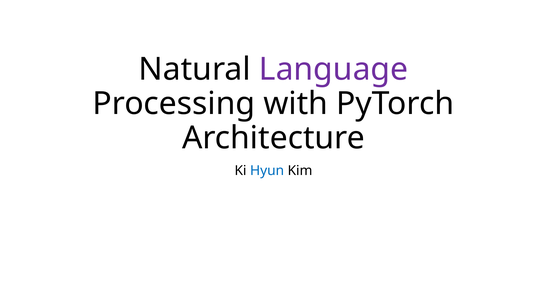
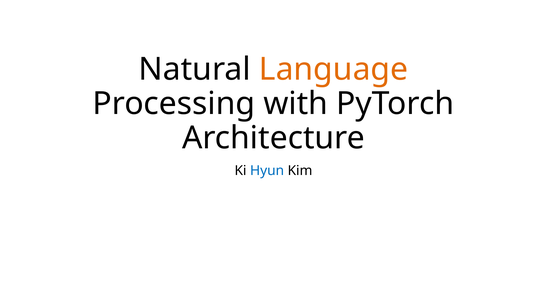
Language colour: purple -> orange (334, 69)
